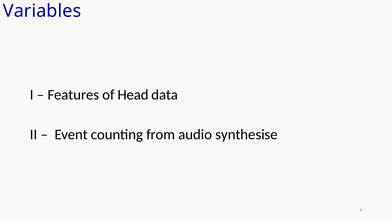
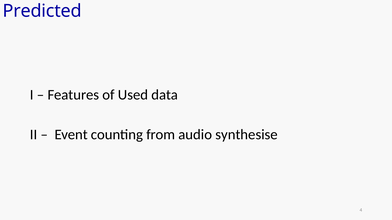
Variables: Variables -> Predicted (42, 11)
Head: Head -> Used (133, 95)
